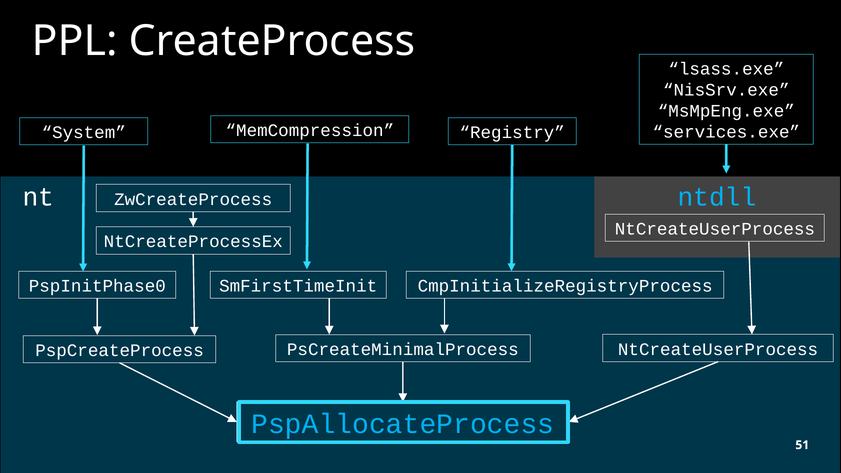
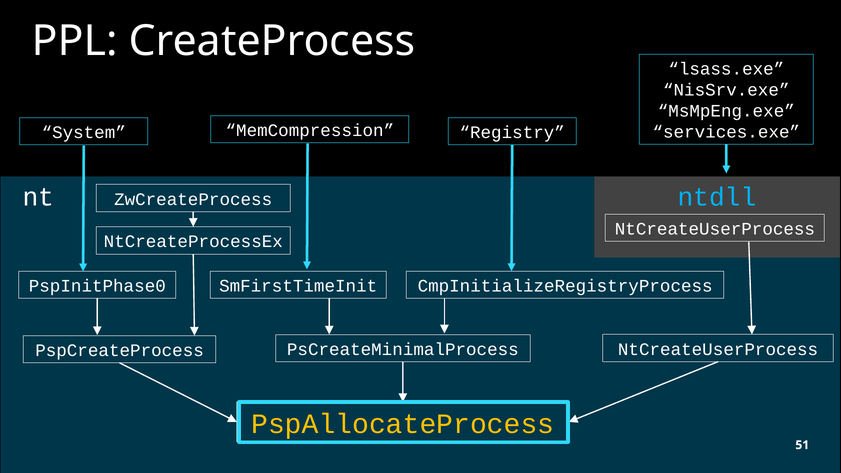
PspAllocateProcess colour: light blue -> yellow (403, 424)
